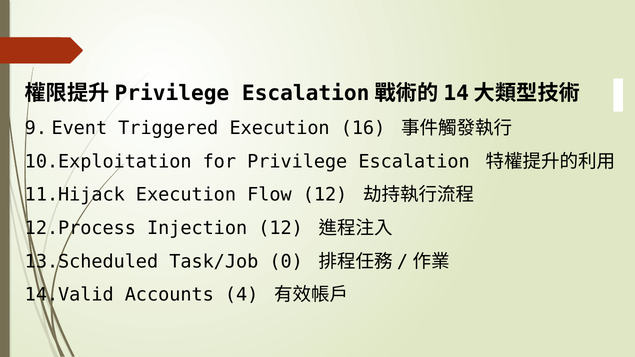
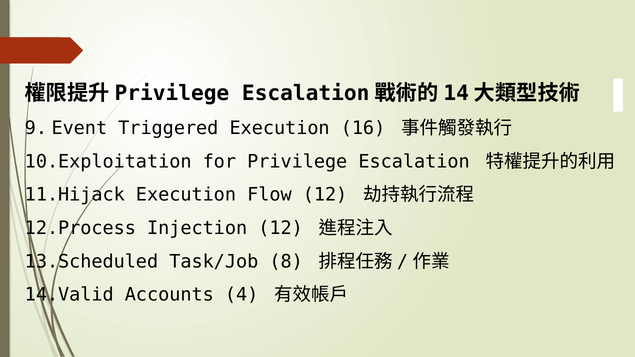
0: 0 -> 8 (286, 262)
